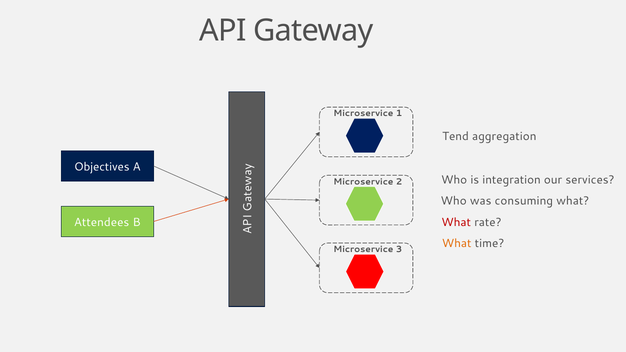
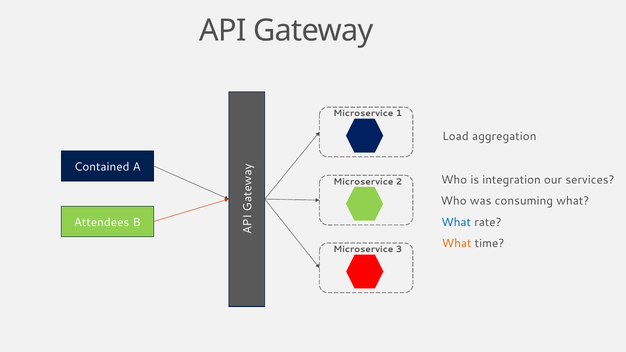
Tend: Tend -> Load (455, 136)
Objectives: Objectives -> Contained (102, 167)
What colour: red -> blue (456, 222)
